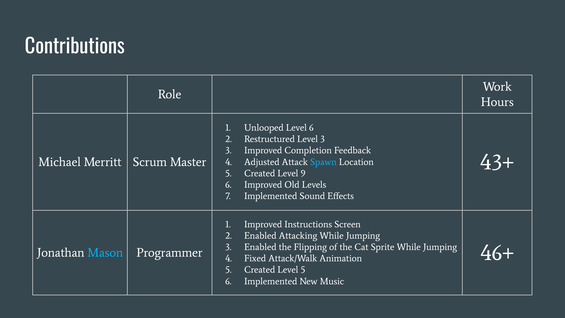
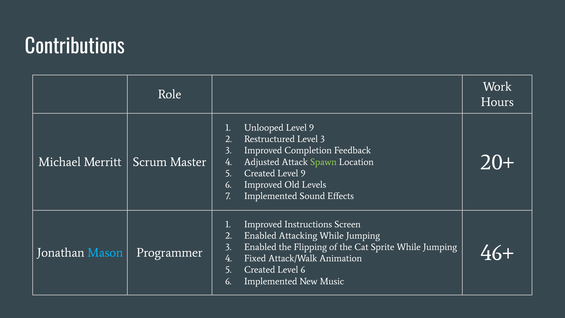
Unlooped Level 6: 6 -> 9 (311, 128)
43+: 43+ -> 20+ (497, 162)
Spawn colour: light blue -> light green (323, 162)
Level 5: 5 -> 6 (303, 270)
